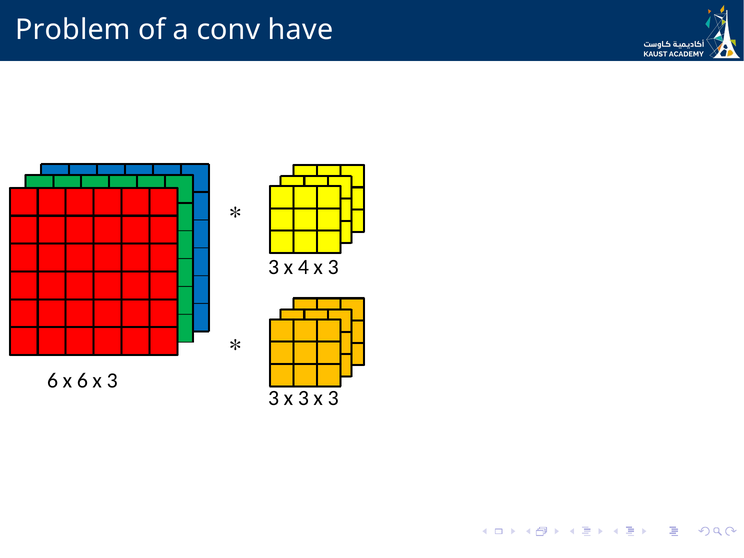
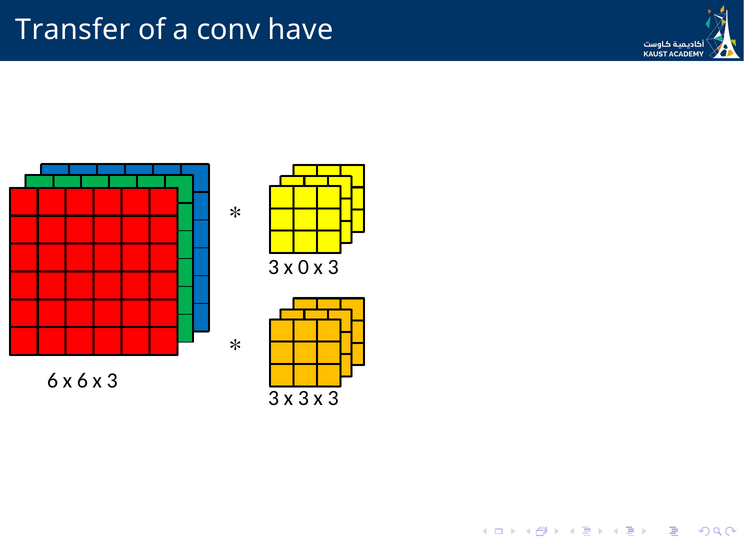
Problem: Problem -> Transfer (73, 30)
4: 4 -> 0 (303, 267)
